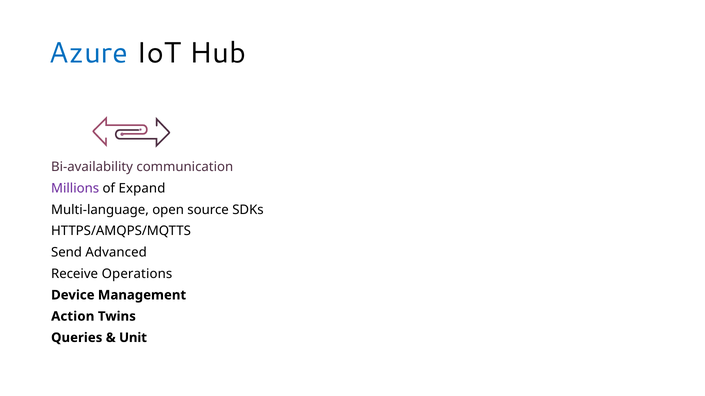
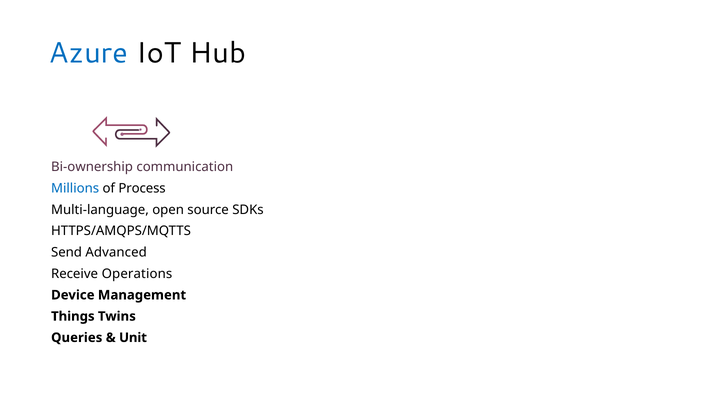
Bi-availability: Bi-availability -> Bi-ownership (92, 167)
Millions colour: purple -> blue (75, 189)
Expand: Expand -> Process (142, 189)
Action: Action -> Things (73, 317)
